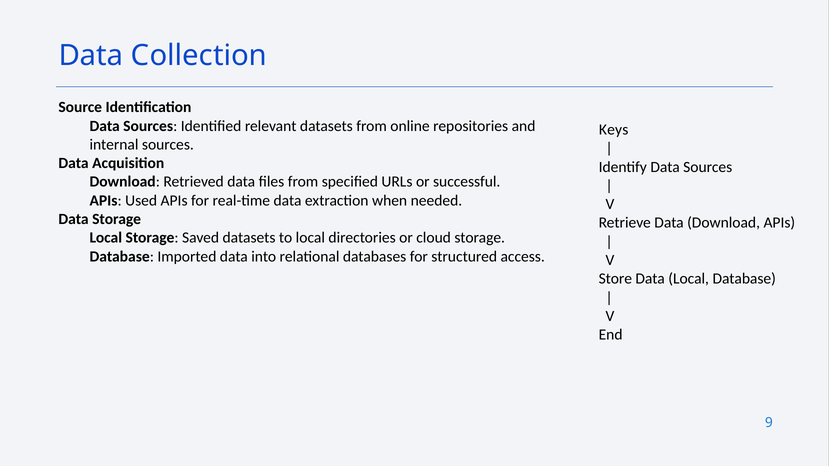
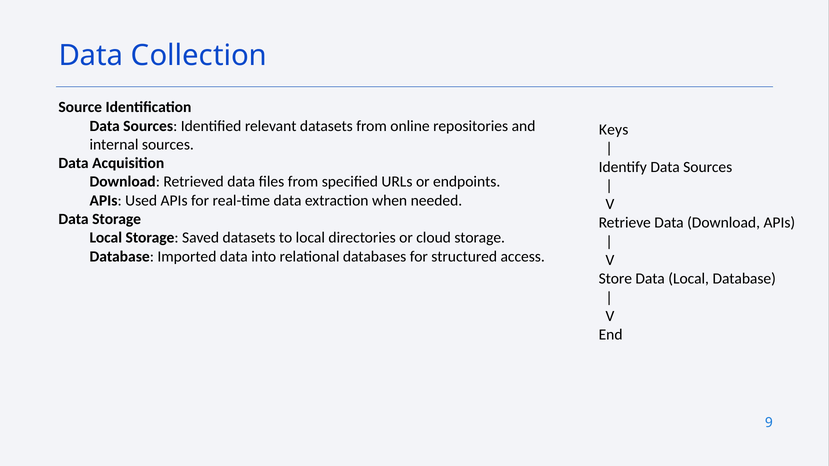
successful: successful -> endpoints (467, 182)
